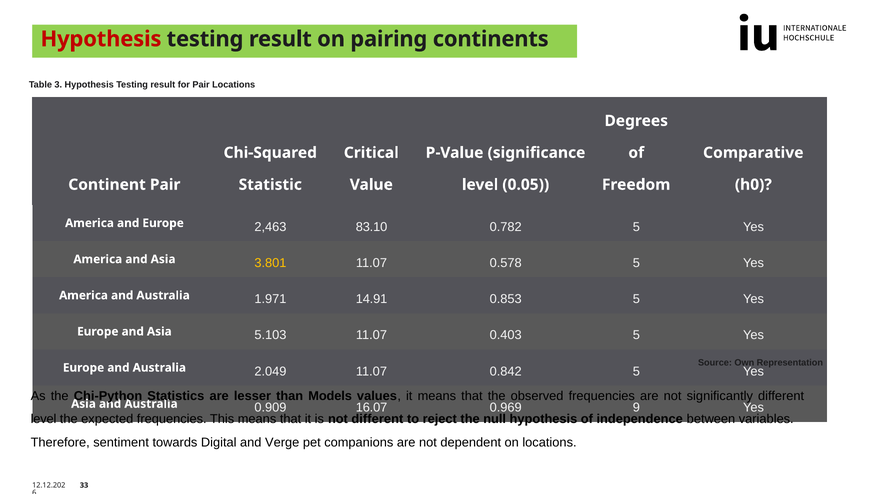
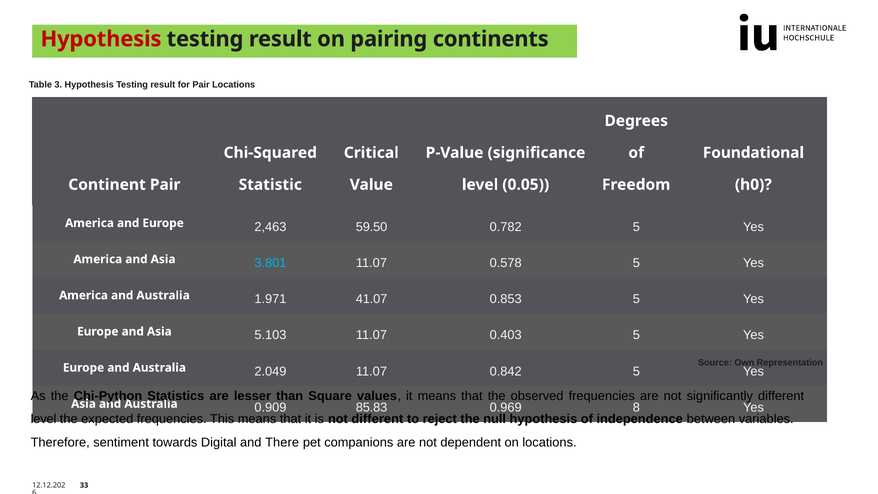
Comparative: Comparative -> Foundational (753, 153)
83.10: 83.10 -> 59.50 (372, 227)
3.801 colour: yellow -> light blue (270, 263)
14.91: 14.91 -> 41.07 (372, 299)
Models: Models -> Square (330, 396)
16.07: 16.07 -> 85.83 (372, 407)
9: 9 -> 8 (636, 407)
Verge: Verge -> There (282, 442)
